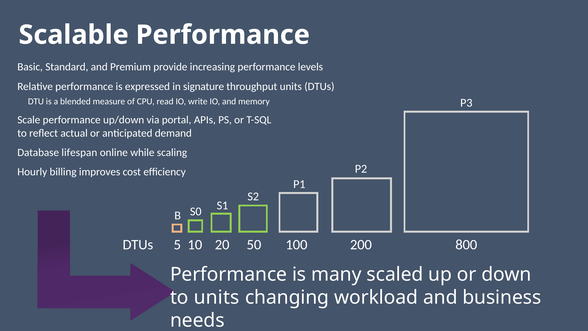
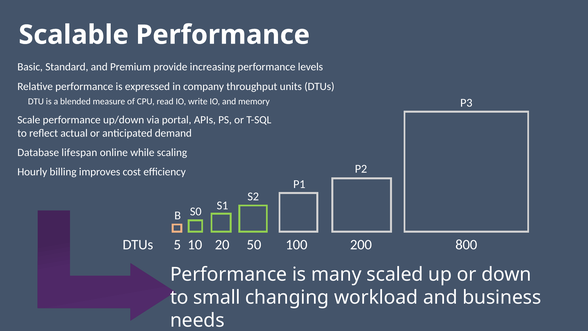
signature: signature -> company (204, 86)
to units: units -> small (217, 297)
